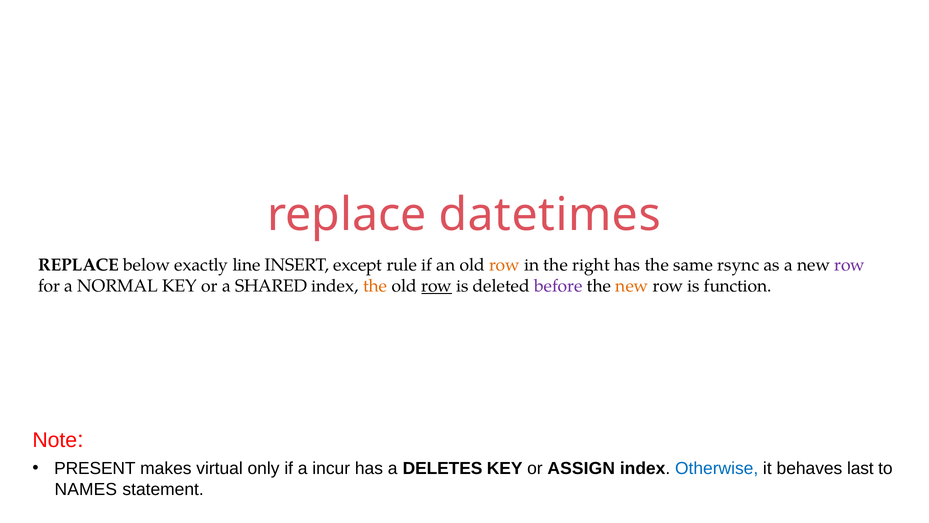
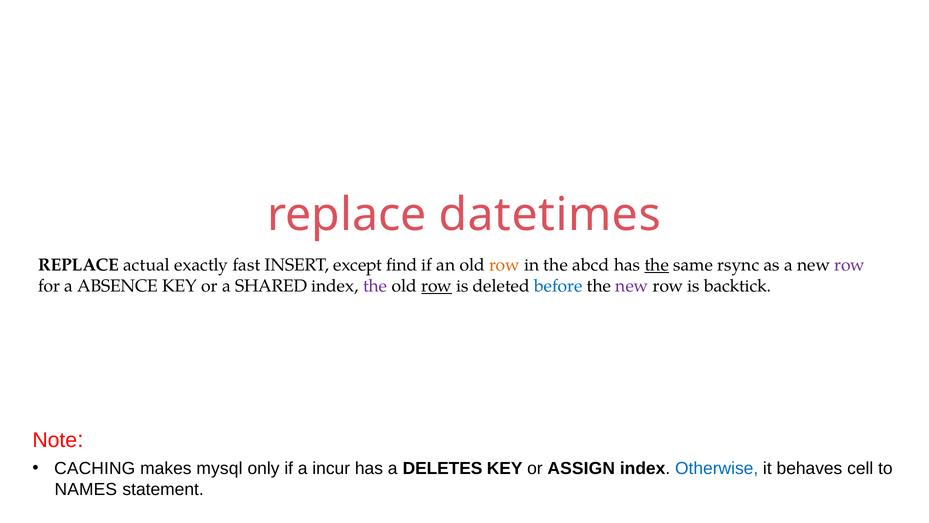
below: below -> actual (147, 265)
line: line -> fast (246, 265)
rule: rule -> find (402, 265)
right: right -> abcd (591, 265)
the underline: none -> present (657, 265)
NORMAL: NORMAL -> ABSENCE (118, 286)
the colour: orange -> purple (375, 286)
before colour: purple -> blue (558, 286)
new colour: orange -> purple (632, 286)
function: function -> backtick (738, 286)
PRESENT: PRESENT -> CACHING (95, 468)
virtual: virtual -> mysql (219, 468)
last: last -> cell (860, 468)
